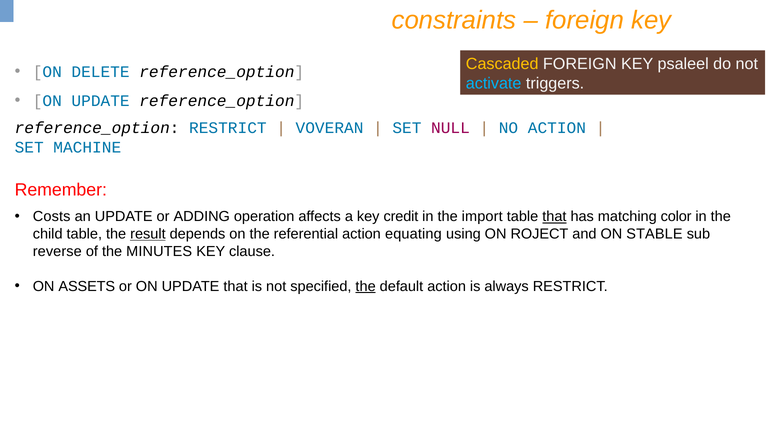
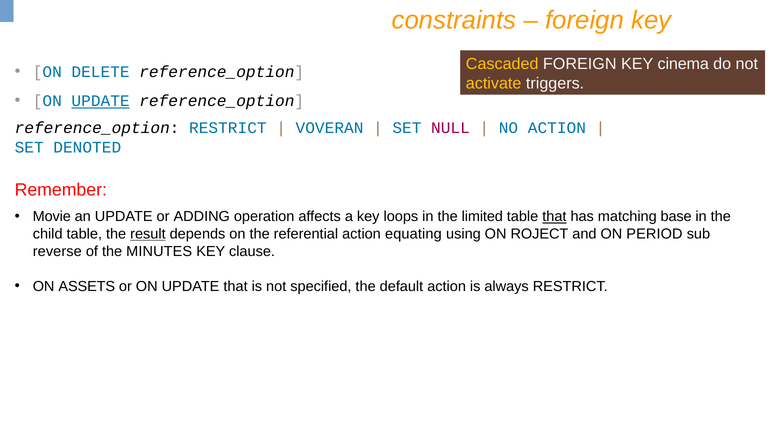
psaleel: psaleel -> cinema (683, 64)
activate colour: light blue -> yellow (494, 83)
UPDATE underline: none -> present (101, 101)
MACHINE: MACHINE -> DENOTED (87, 147)
Costs: Costs -> Movie (52, 217)
credit: credit -> loops (401, 217)
import: import -> limited (482, 217)
color: color -> base (676, 217)
STABLE: STABLE -> PERIOD (654, 234)
the underline: present -> none (366, 286)
